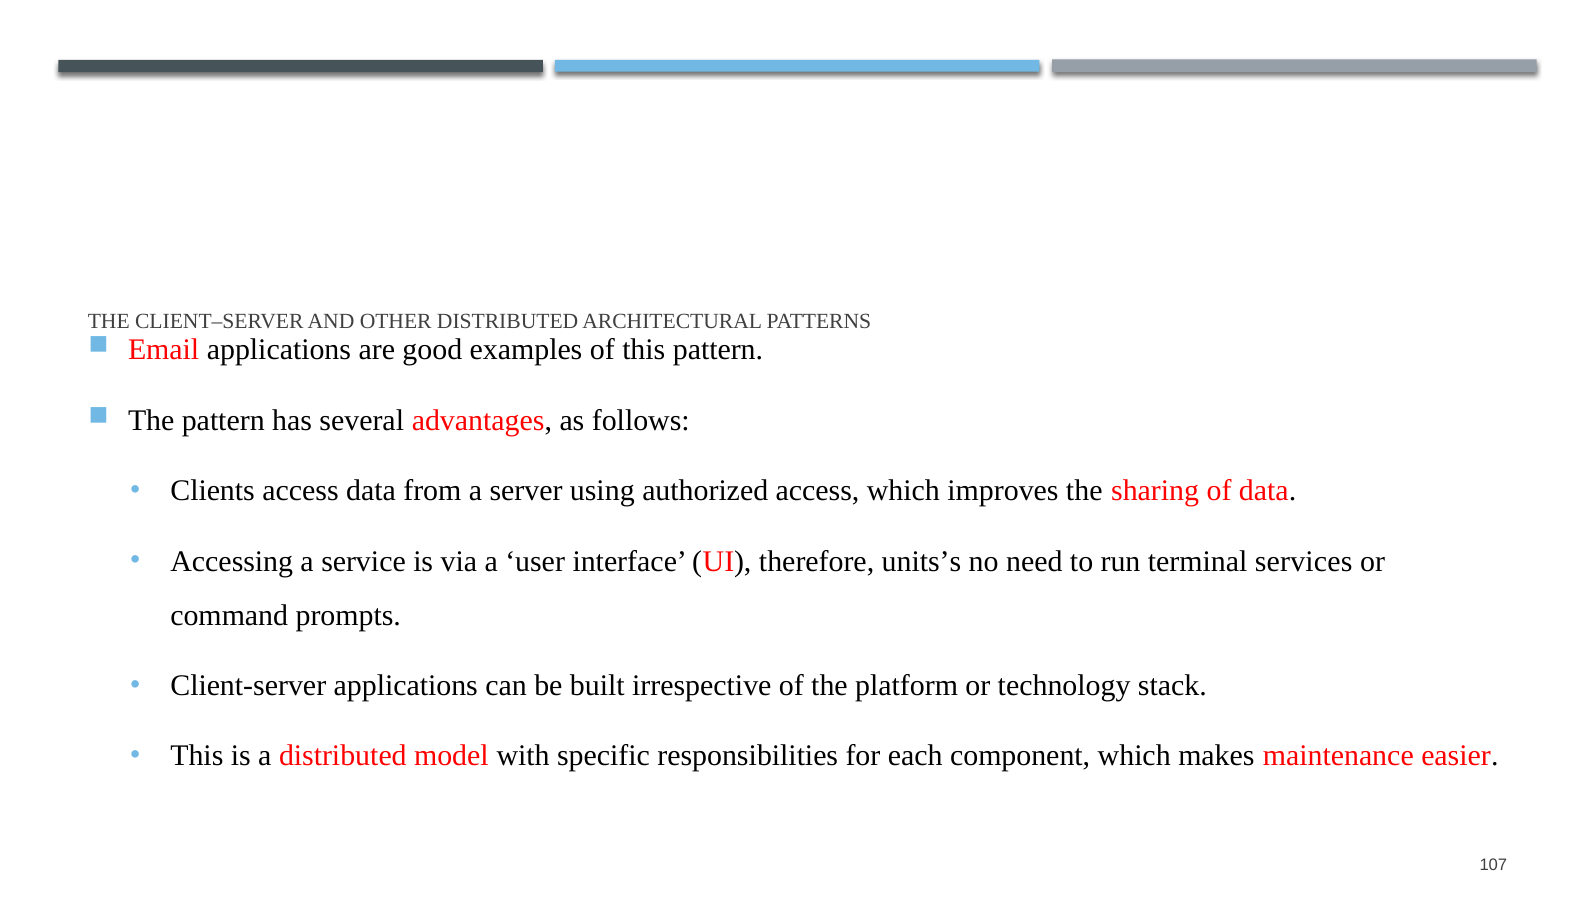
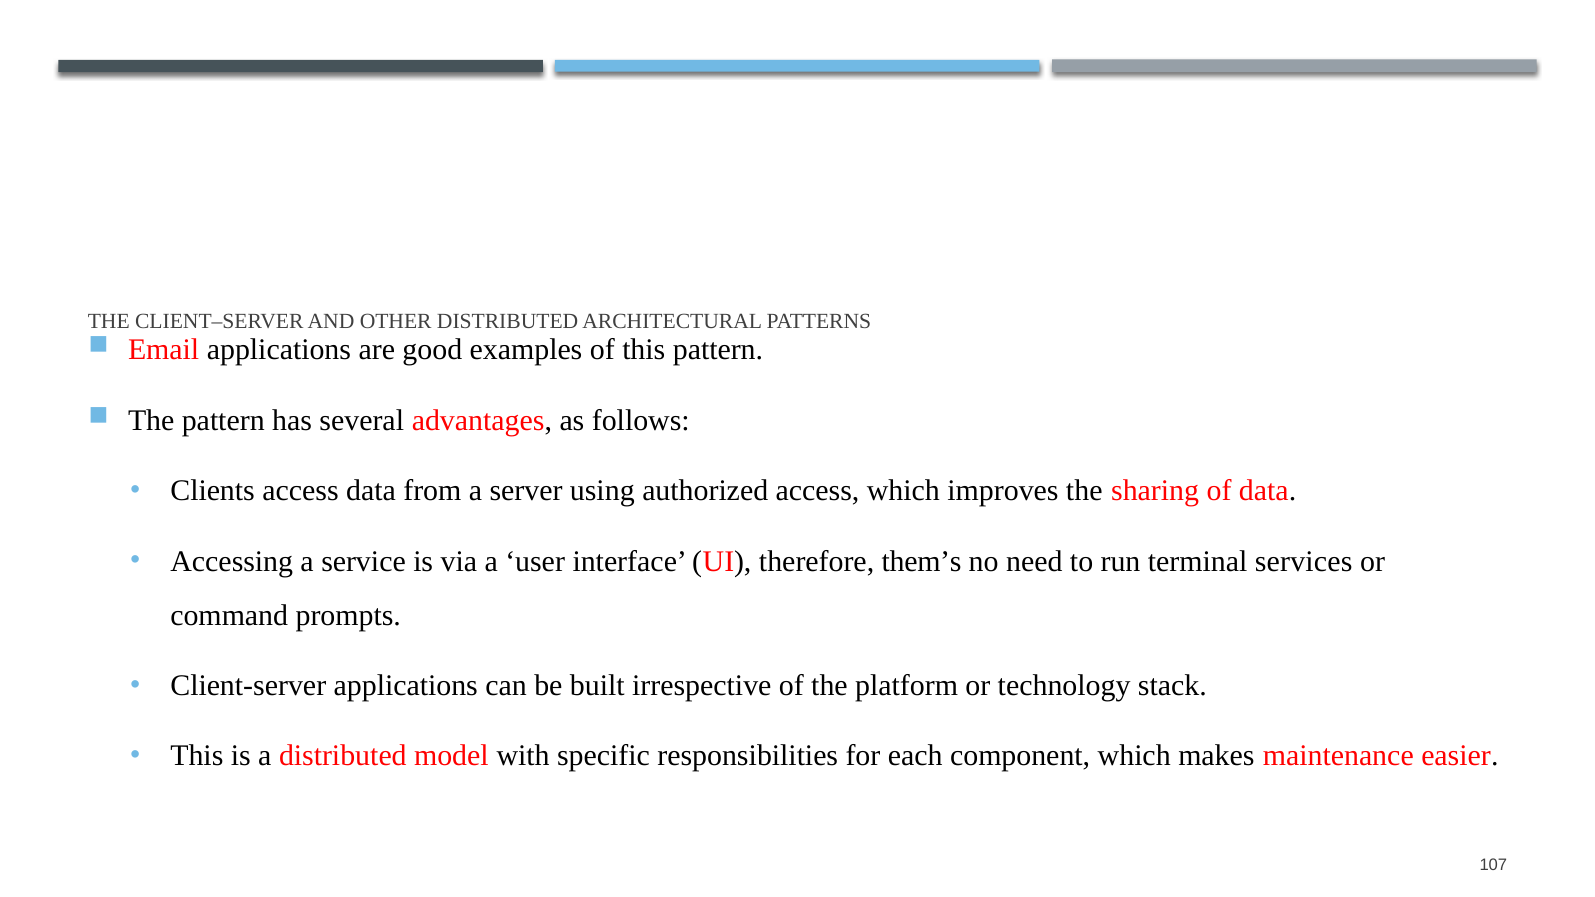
units’s: units’s -> them’s (922, 561)
